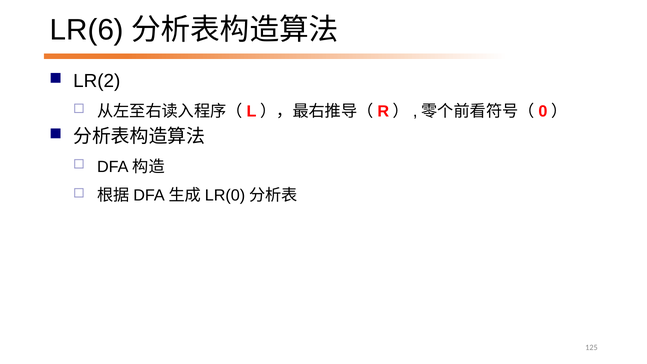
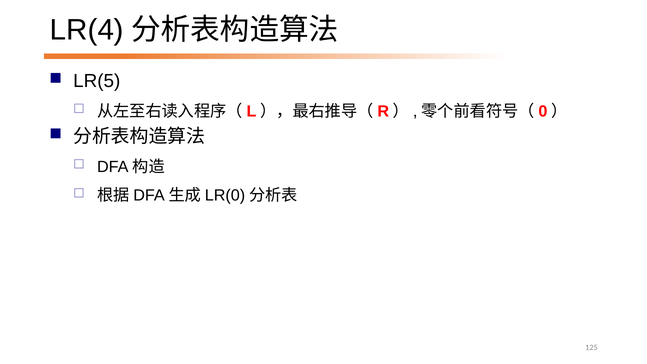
LR(6: LR(6 -> LR(4 (87, 30)
LR(2: LR(2 -> LR(5 (97, 81)
